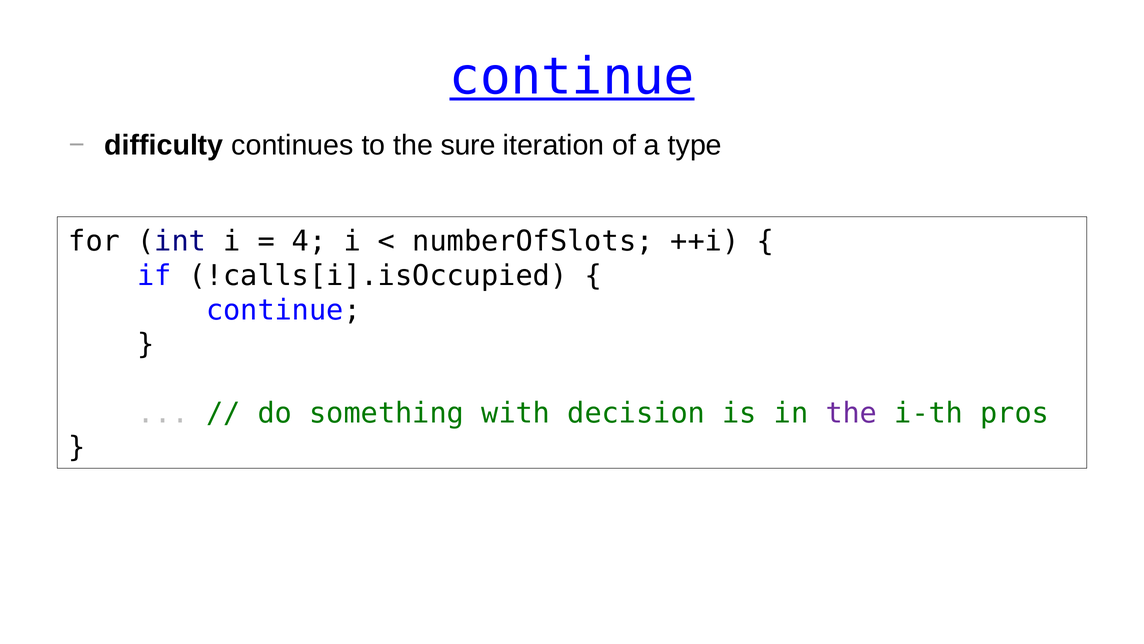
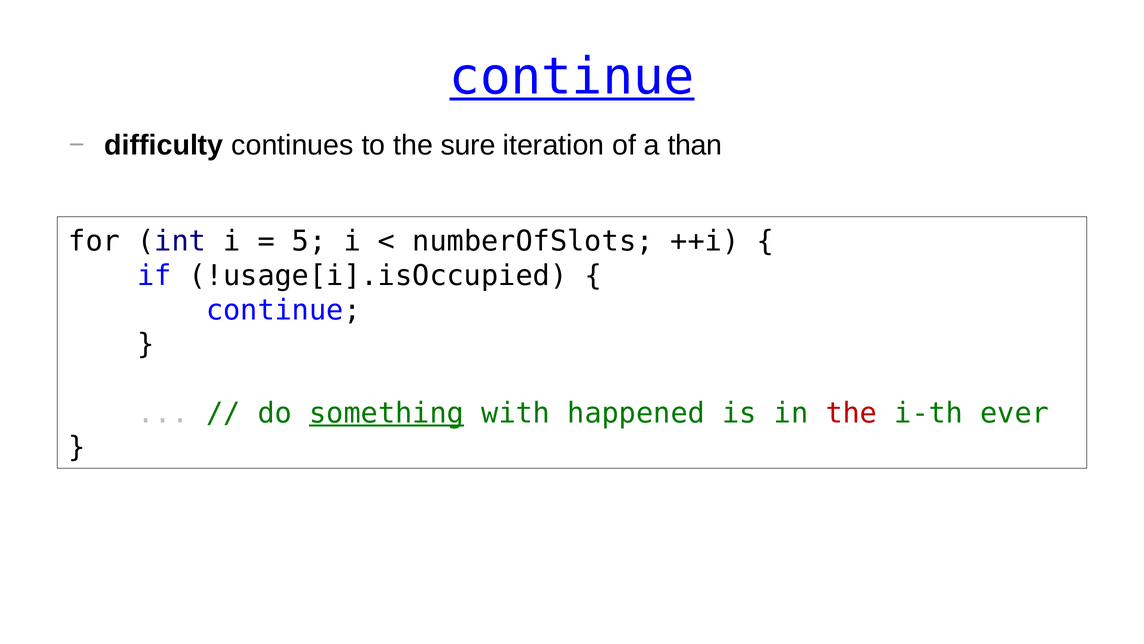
type: type -> than (695, 145)
4: 4 -> 5 (309, 241)
!calls[i].isOccupied: !calls[i].isOccupied -> !usage[i].isOccupied (378, 276)
something underline: none -> present (387, 413)
decision: decision -> happened (636, 413)
the colour: purple -> red (851, 413)
pros: pros -> ever (1015, 413)
